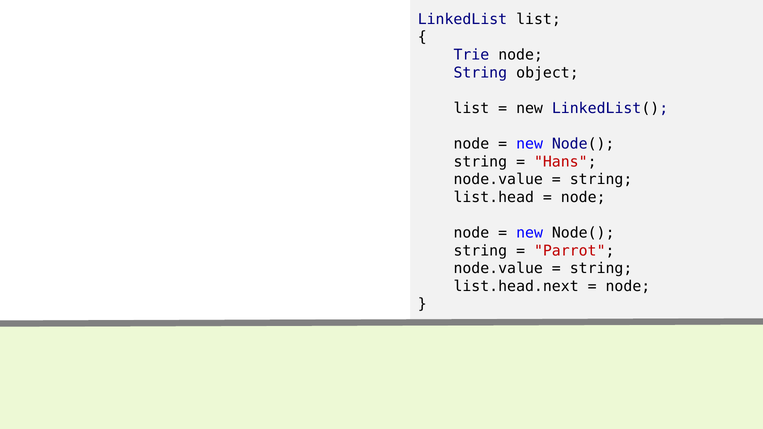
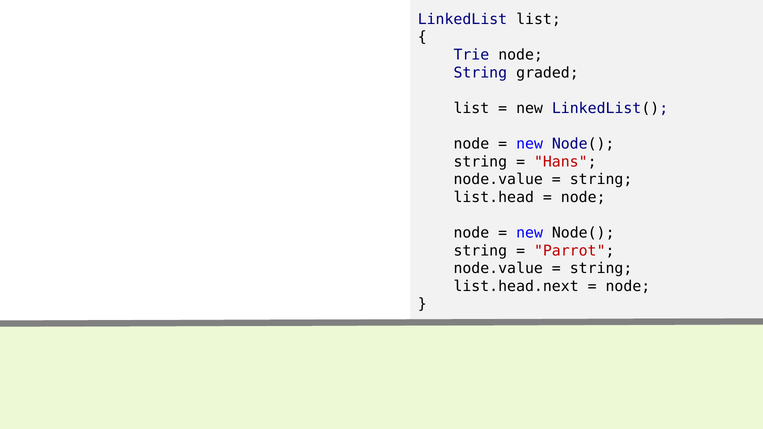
object: object -> graded (547, 73)
